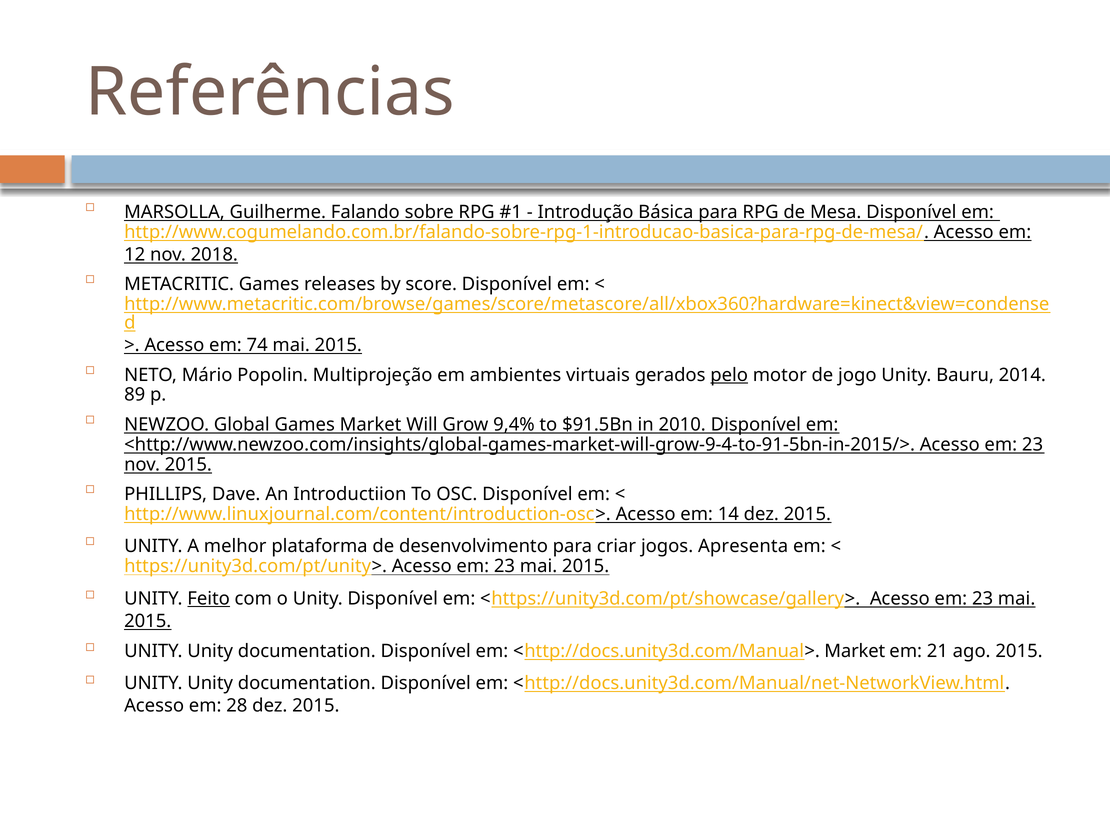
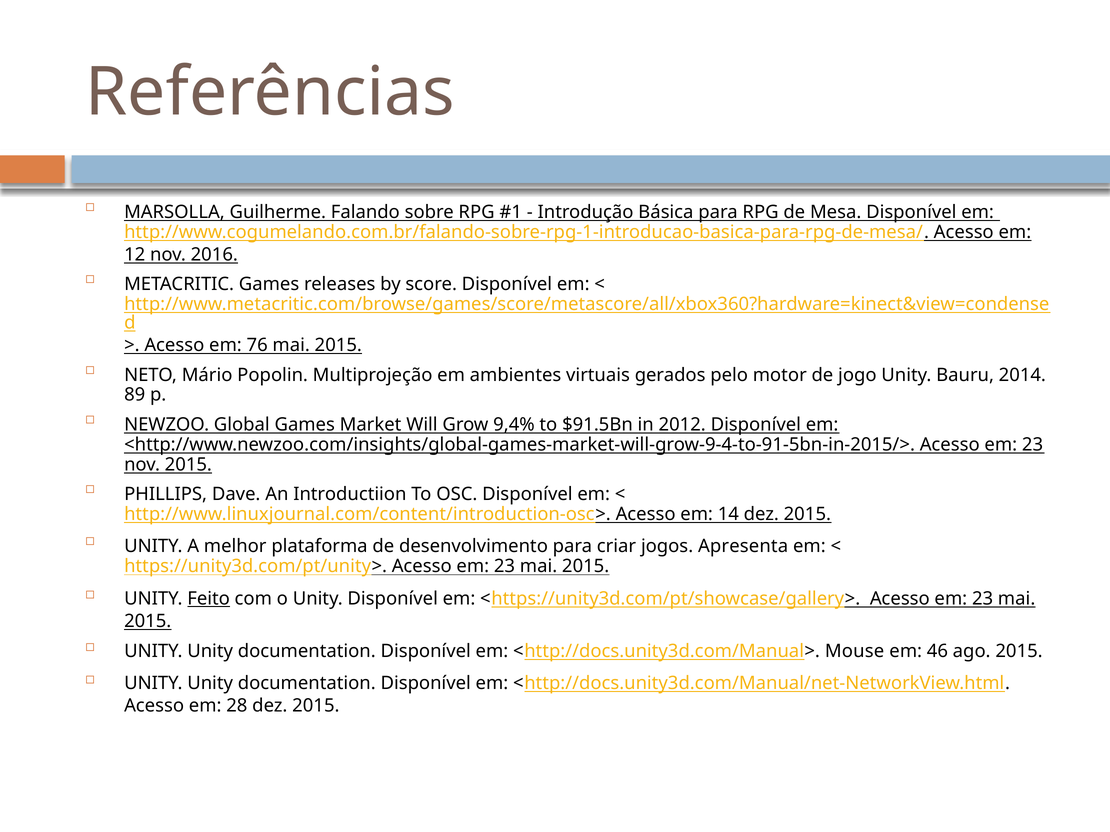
2018: 2018 -> 2016 (214, 255)
74: 74 -> 76 (257, 345)
pelo underline: present -> none (729, 375)
2010: 2010 -> 2012 (682, 425)
<http://docs.unity3d.com/Manual> Market: Market -> Mouse (855, 651)
21: 21 -> 46 (937, 651)
